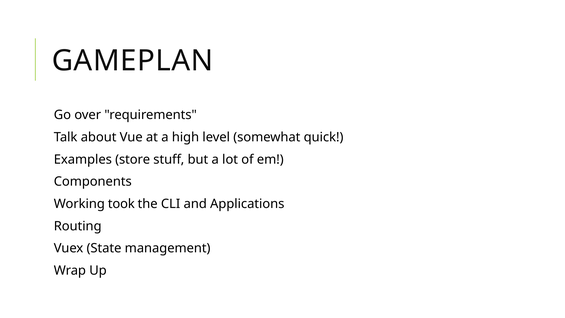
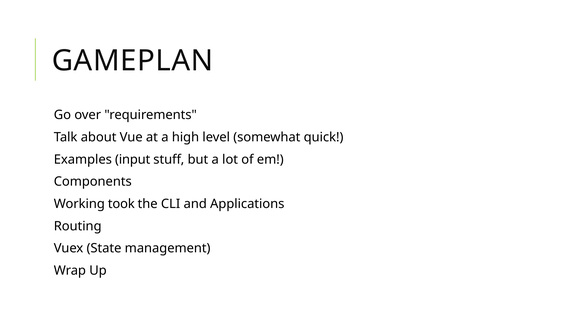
store: store -> input (133, 159)
